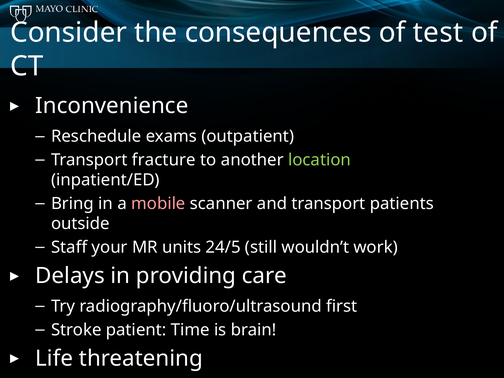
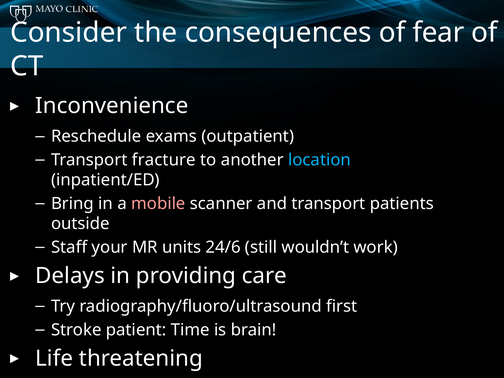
test: test -> fear (438, 33)
location colour: light green -> light blue (320, 160)
24/5: 24/5 -> 24/6 (223, 247)
